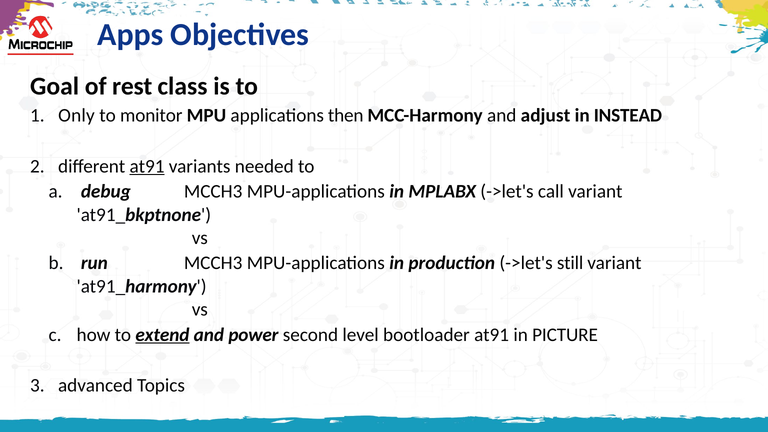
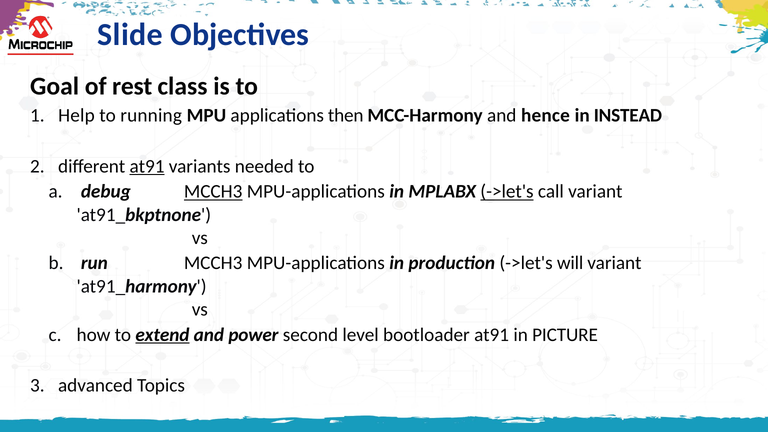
Apps: Apps -> Slide (130, 35)
Only: Only -> Help (76, 115)
monitor: monitor -> running (151, 115)
adjust: adjust -> hence (545, 115)
MCCH3 underline: none -> present (213, 192)
->let's underline: none -> present (507, 192)
still: still -> will (570, 263)
